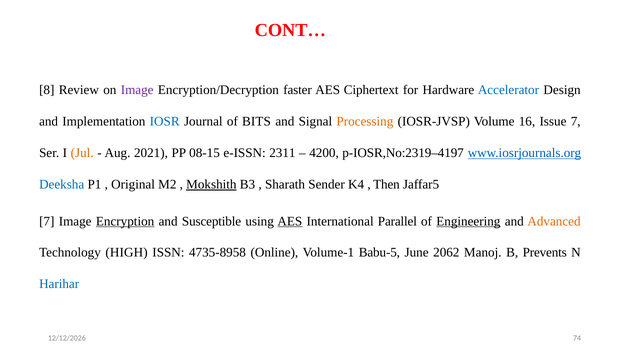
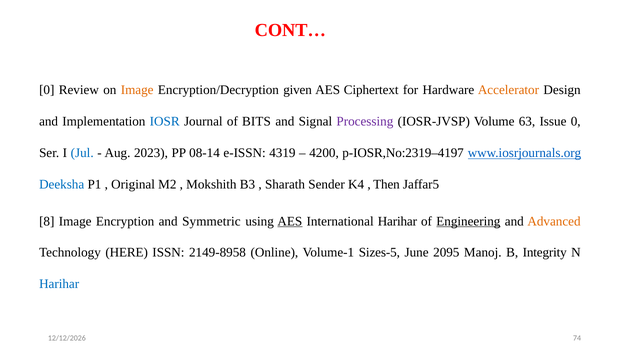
8: 8 -> 0 (47, 90)
Image colour: purple -> orange (137, 90)
faster: faster -> given (298, 90)
Accelerator colour: blue -> orange (508, 90)
Processing colour: orange -> purple (365, 121)
16: 16 -> 63 (527, 121)
Issue 7: 7 -> 0 (576, 121)
Jul colour: orange -> blue (82, 153)
2021: 2021 -> 2023 (151, 153)
08-15: 08-15 -> 08-14 (205, 153)
2311: 2311 -> 4319 (282, 153)
Mokshith underline: present -> none (211, 184)
7: 7 -> 8 (47, 221)
Encryption underline: present -> none (125, 221)
Susceptible: Susceptible -> Symmetric (211, 221)
International Parallel: Parallel -> Harihar (397, 221)
HIGH: HIGH -> HERE (127, 253)
4735-8958: 4735-8958 -> 2149-8958 (217, 253)
Babu-5: Babu-5 -> Sizes-5 (379, 253)
2062: 2062 -> 2095 (446, 253)
Prevents: Prevents -> Integrity (545, 253)
